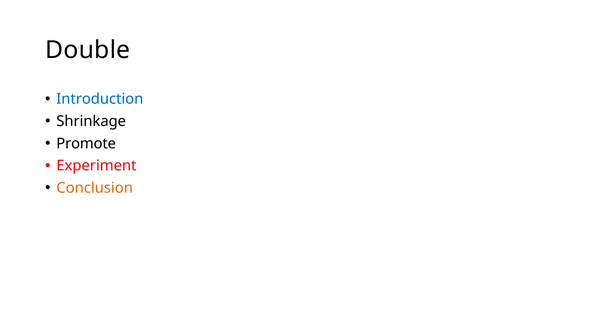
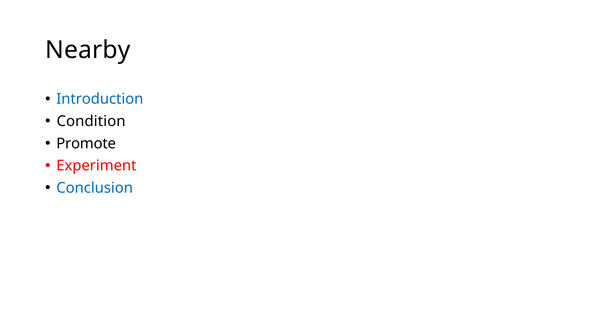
Double: Double -> Nearby (88, 50)
Shrinkage: Shrinkage -> Condition (91, 121)
Conclusion colour: orange -> blue (95, 188)
